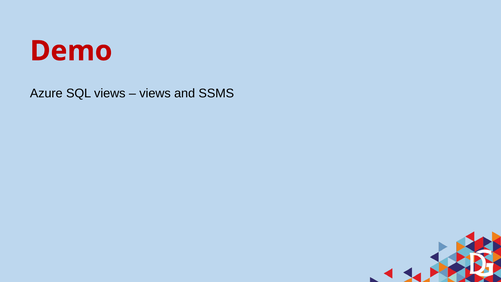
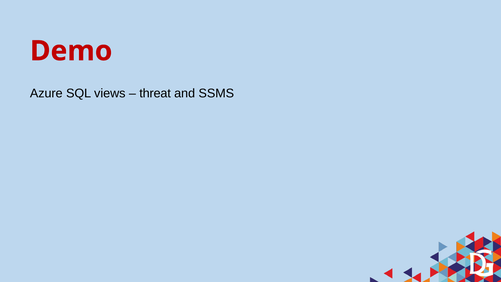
views: views -> threat (155, 93)
